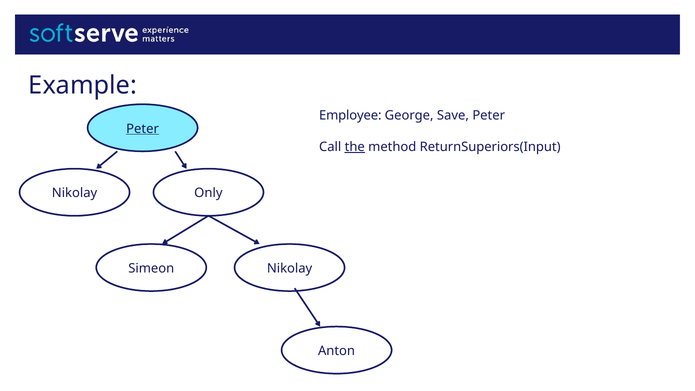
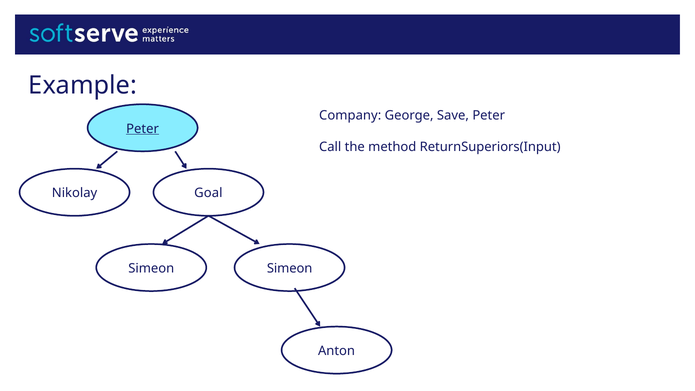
Employee: Employee -> Company (350, 116)
the underline: present -> none (355, 147)
Only: Only -> Goal (208, 193)
Simeon Nikolay: Nikolay -> Simeon (290, 268)
